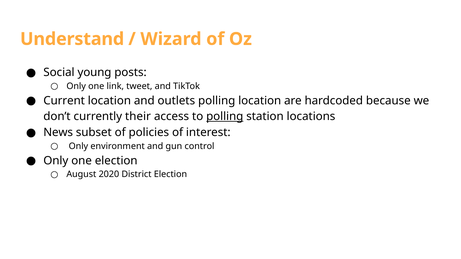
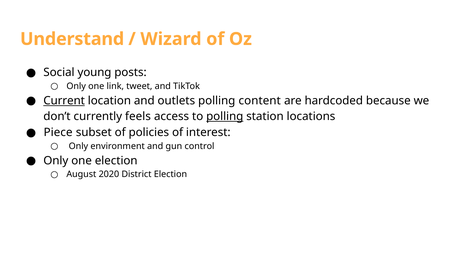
Current underline: none -> present (64, 101)
polling location: location -> content (260, 101)
their: their -> feels (138, 117)
News: News -> Piece (58, 133)
